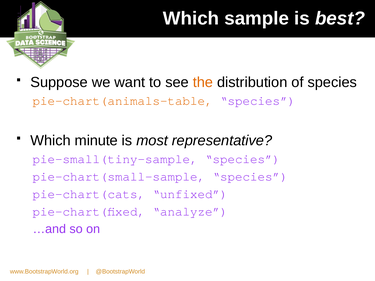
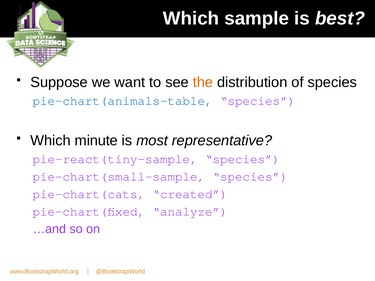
pie-chart(animals-table colour: orange -> blue (123, 101)
pie-small(tiny-sample: pie-small(tiny-sample -> pie-react(tiny-sample (115, 159)
unfixed: unfixed -> created (190, 194)
